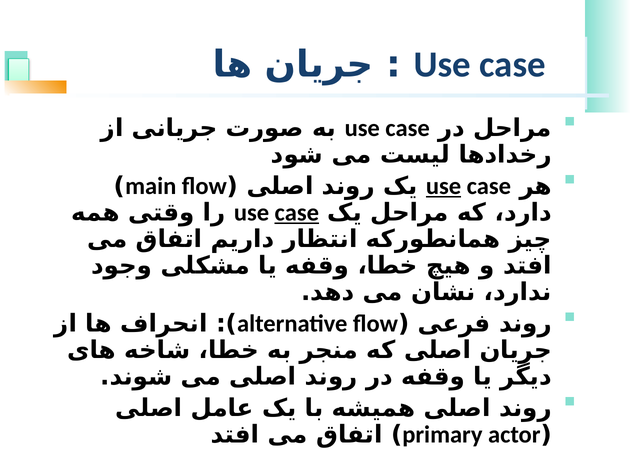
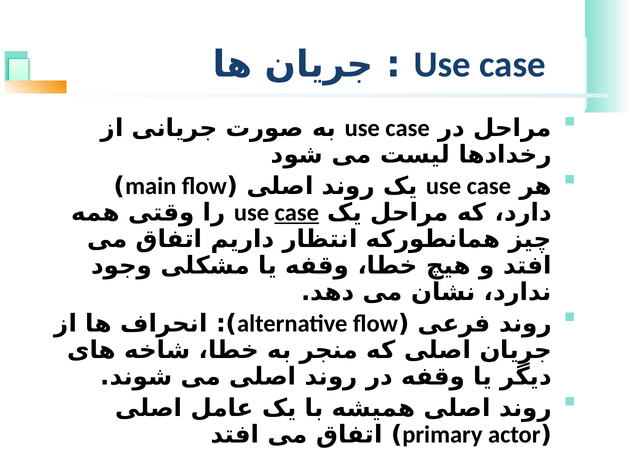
use underline: present -> none (444, 186)
